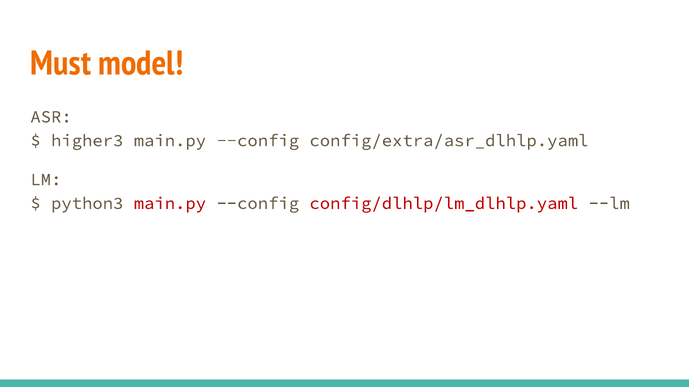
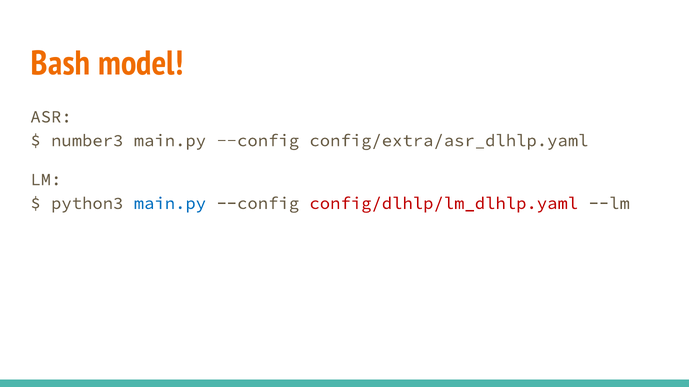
Must: Must -> Bash (61, 63)
higher3: higher3 -> number3 (87, 141)
main.py colour: red -> blue (170, 204)
